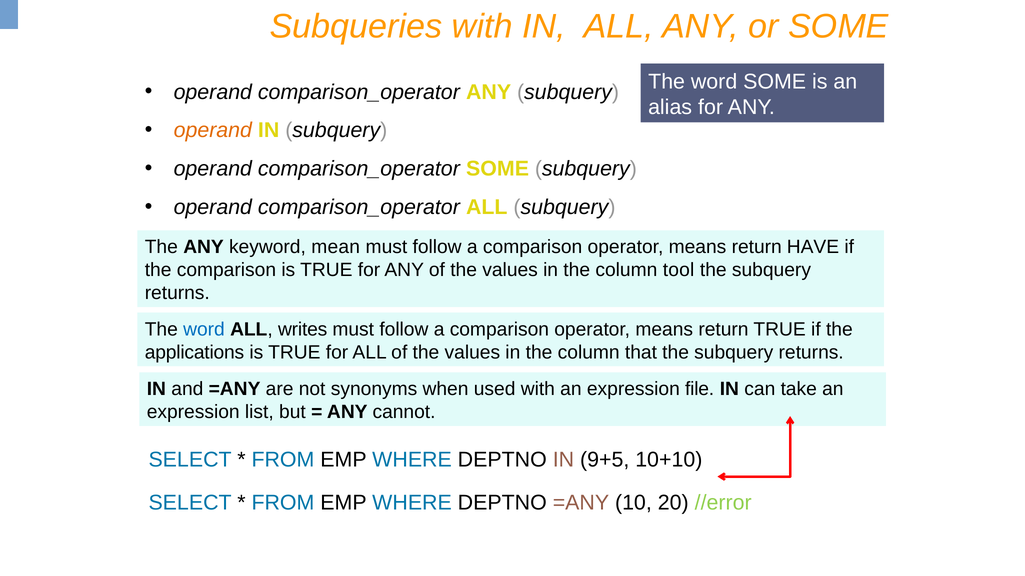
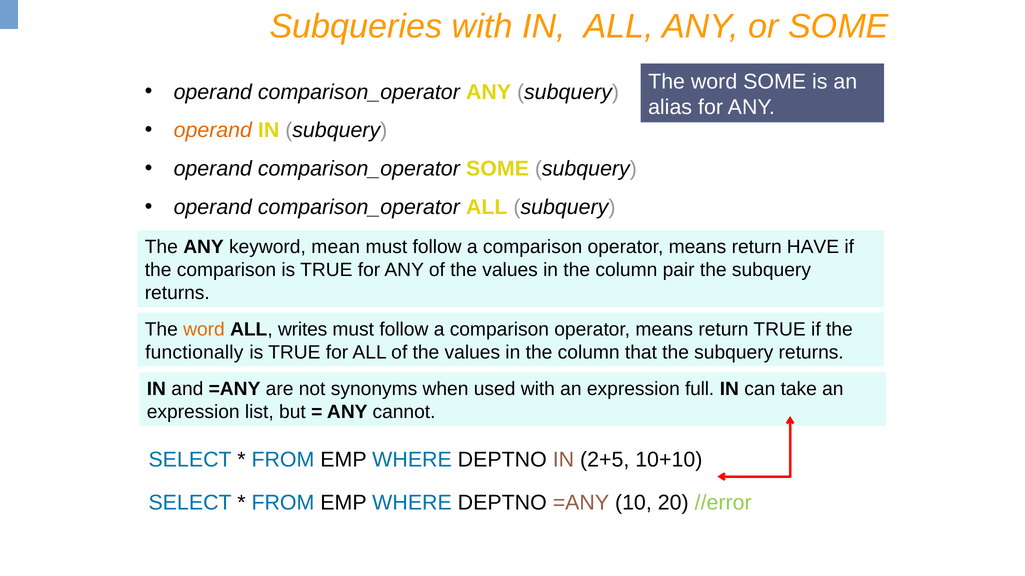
tool: tool -> pair (679, 270)
word colour: blue -> orange (204, 330)
applications: applications -> functionally (194, 353)
file: file -> full (700, 389)
9+5: 9+5 -> 2+5 (605, 460)
